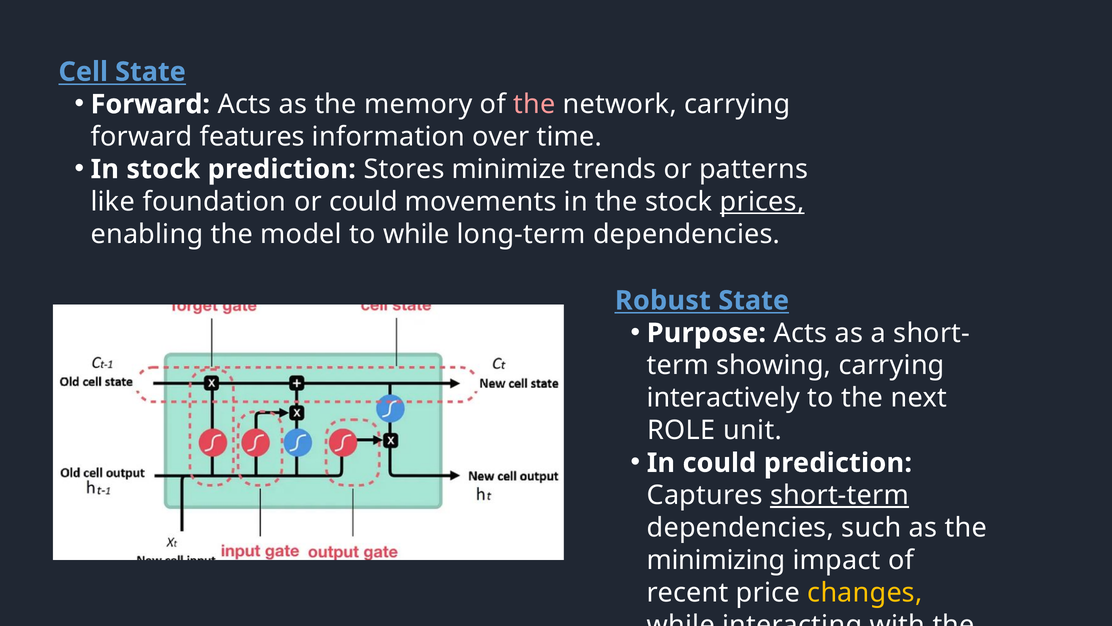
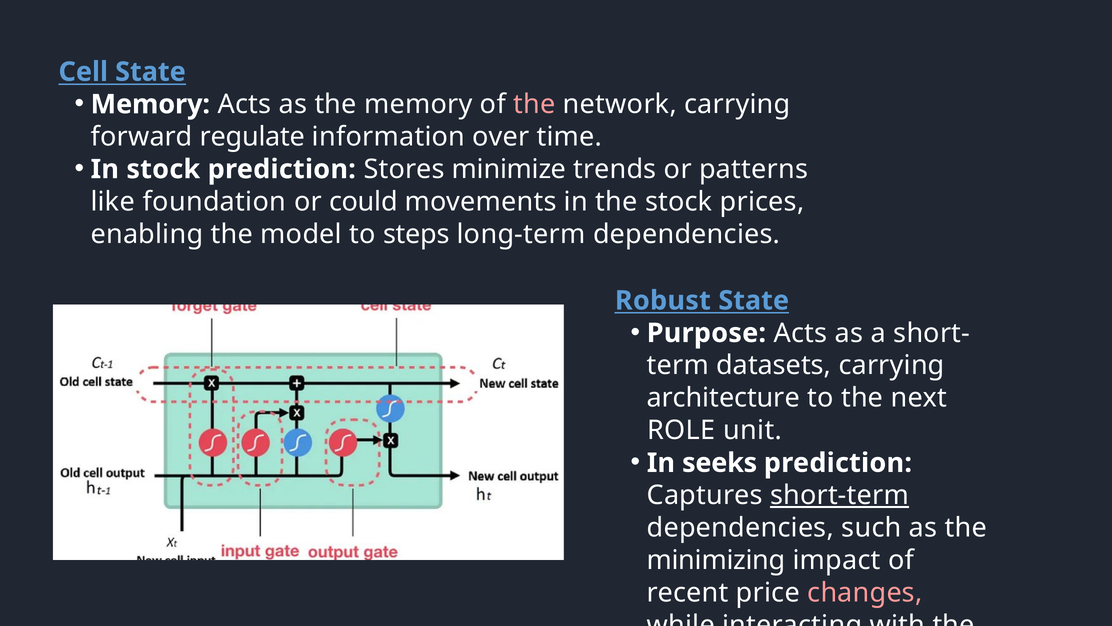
Forward: Forward -> Memory (150, 104)
features: features -> regulate (252, 137)
prices underline: present -> none (762, 202)
to while: while -> steps (416, 234)
showing: showing -> datasets (774, 365)
interactively: interactively -> architecture (723, 398)
In could: could -> seeks (720, 463)
changes colour: yellow -> pink (865, 592)
